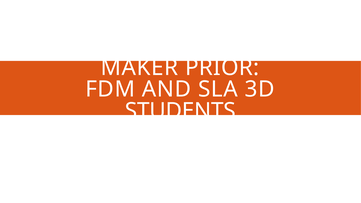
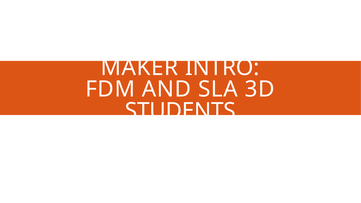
PRIOR: PRIOR -> INTRO (222, 68)
